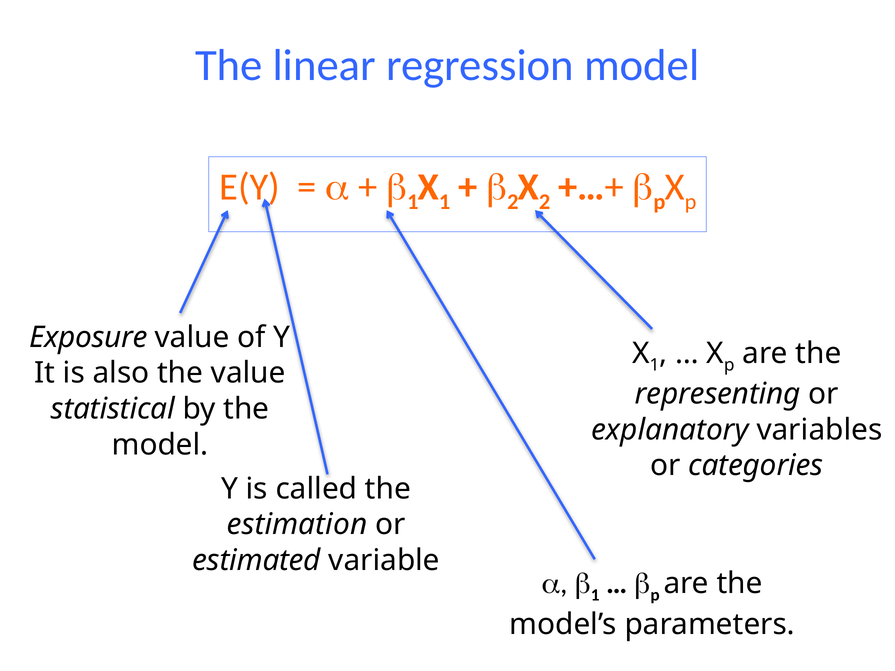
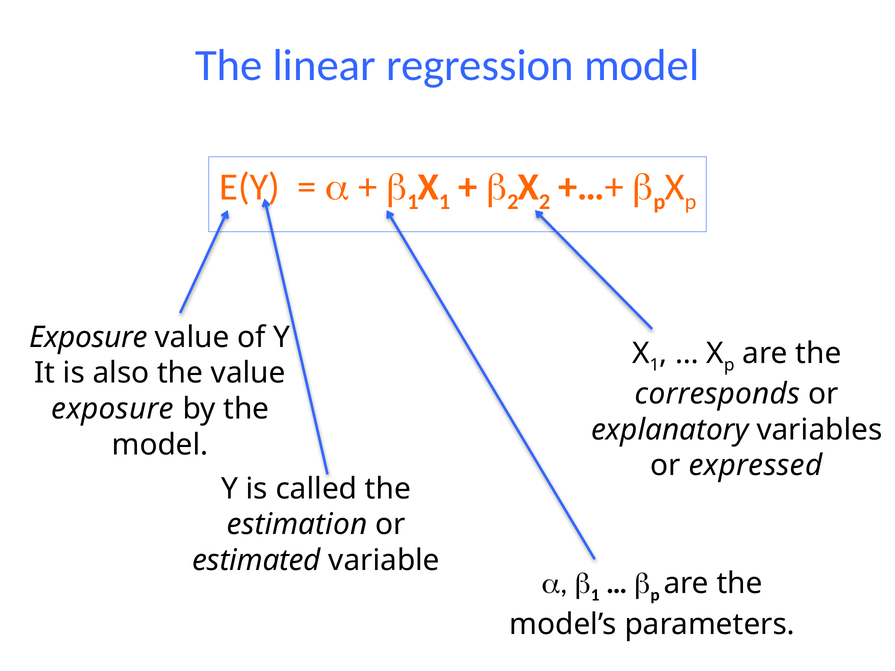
representing: representing -> corresponds (718, 394)
statistical: statistical -> exposure (113, 409)
categories: categories -> expressed (756, 466)
